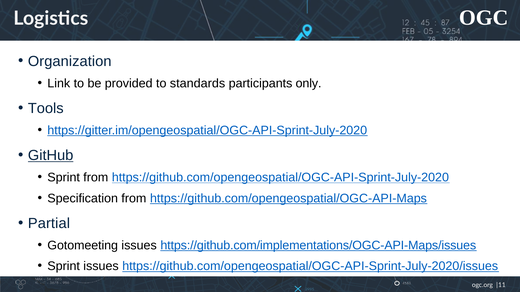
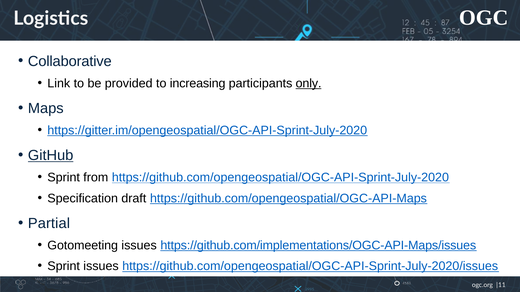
Organization: Organization -> Collaborative (70, 61)
standards: standards -> increasing (198, 83)
only underline: none -> present (309, 83)
Tools: Tools -> Maps (46, 108)
Specification from: from -> draft (134, 199)
